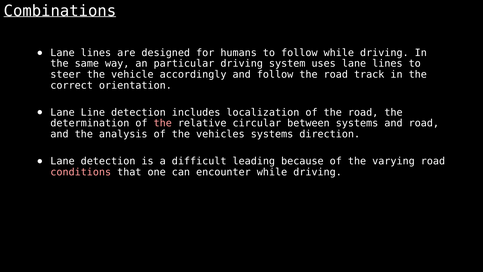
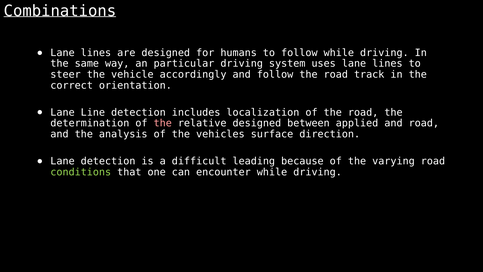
relative circular: circular -> designed (257, 123)
between systems: systems -> applied (357, 123)
vehicles systems: systems -> surface (272, 134)
conditions colour: pink -> light green (81, 172)
